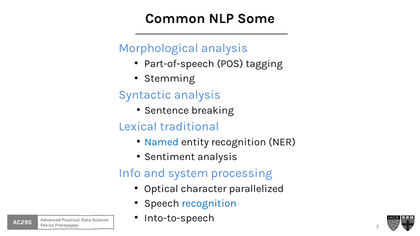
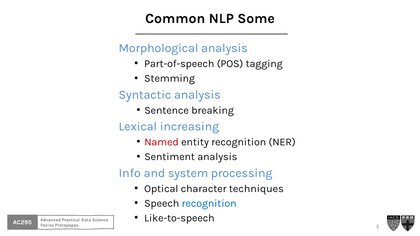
traditional: traditional -> increasing (189, 127)
Named colour: blue -> red (162, 142)
parallelized: parallelized -> techniques (256, 189)
Into-to-speech: Into-to-speech -> Like-to-speech (179, 218)
